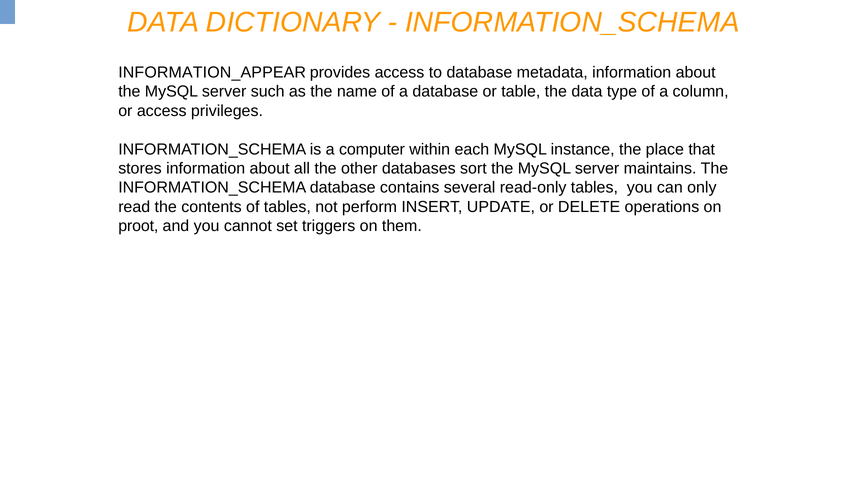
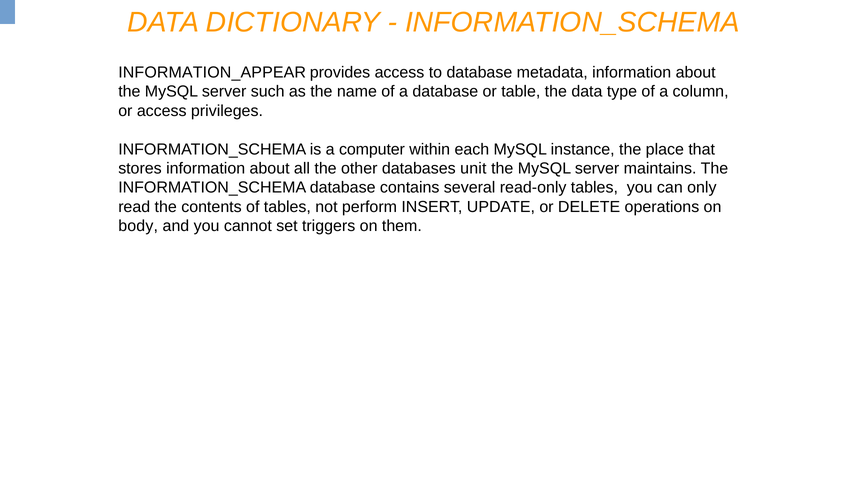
sort: sort -> unit (473, 168)
proot: proot -> body (138, 226)
